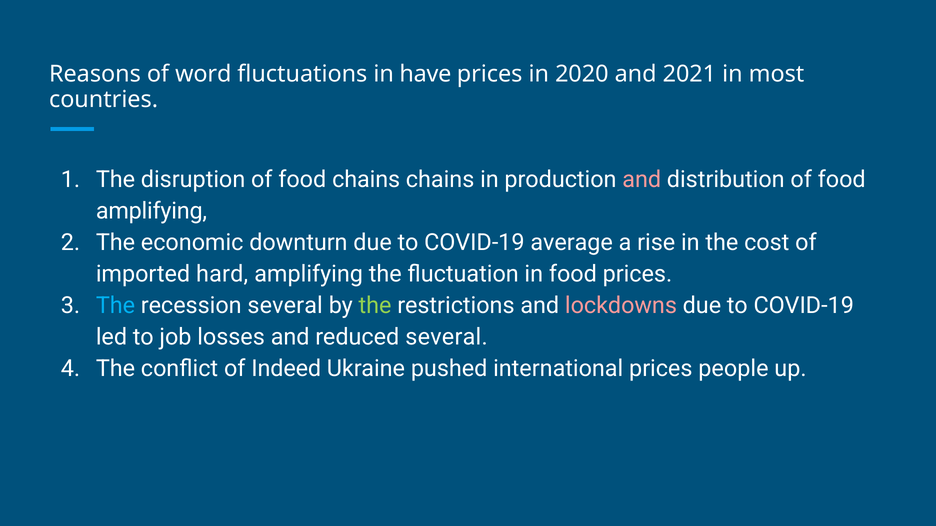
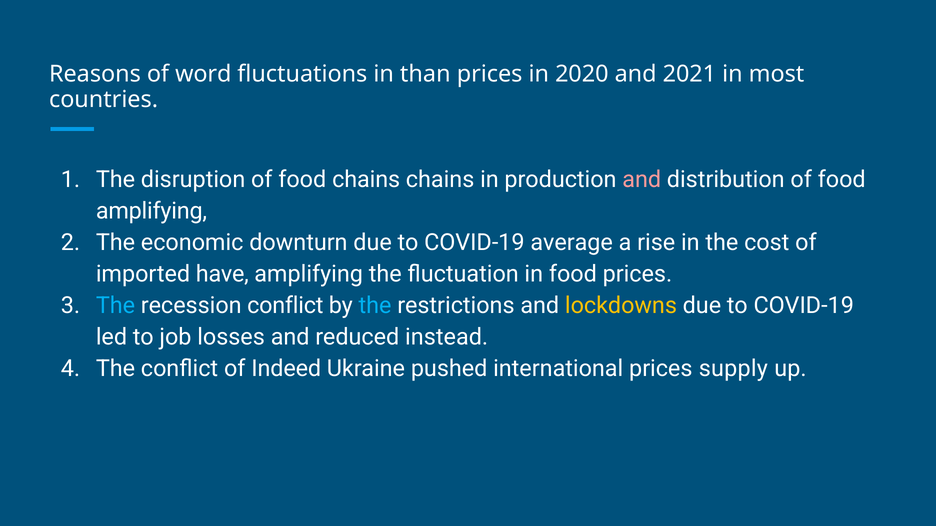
have: have -> than (425, 74)
hard: hard -> have (222, 275)
recession several: several -> conflict (285, 306)
the colour: light green -> light blue (375, 306)
lockdowns colour: pink -> yellow (621, 306)
reduced several: several -> instead (447, 338)
people: people -> supply (733, 369)
